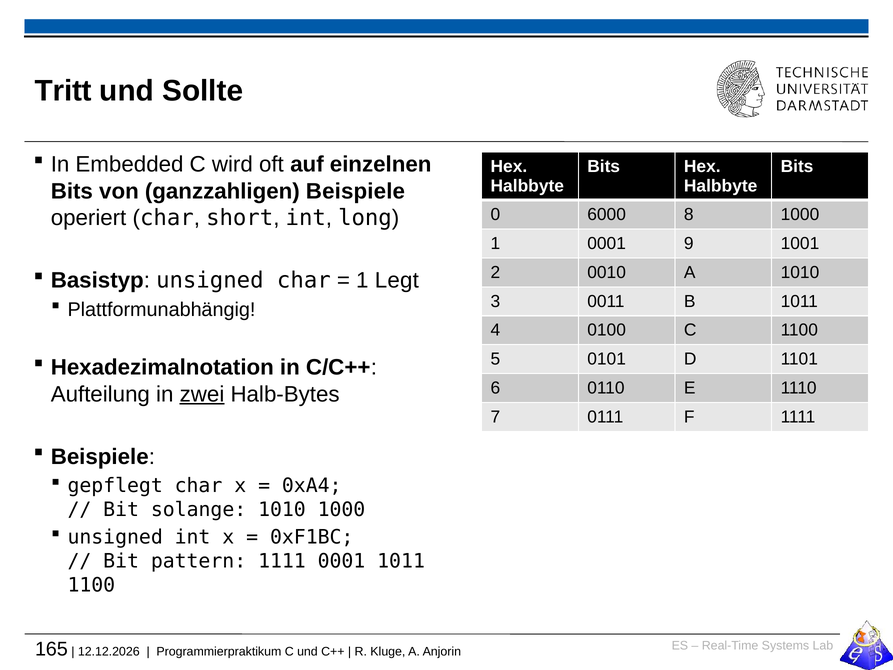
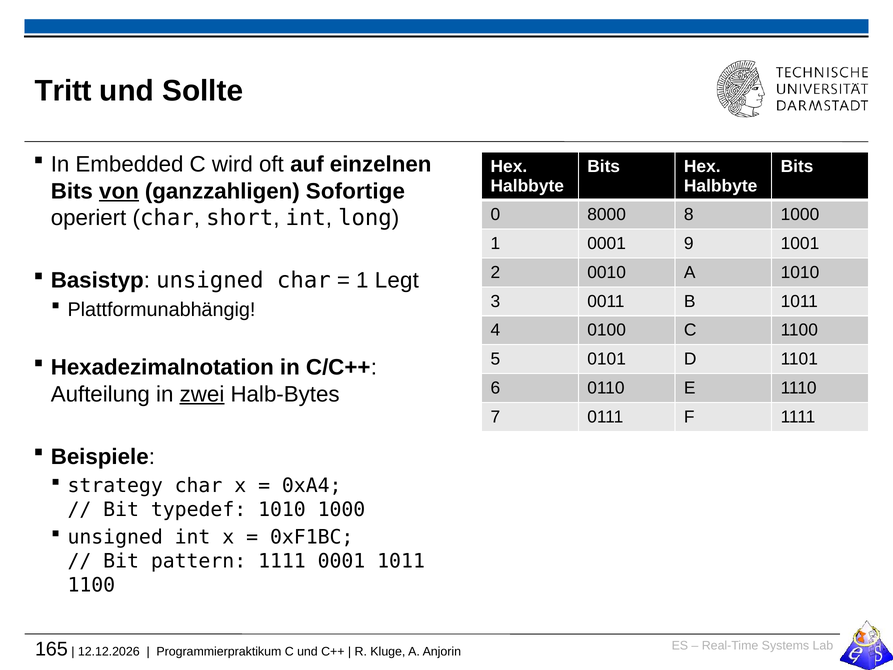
von underline: none -> present (119, 191)
ganzzahligen Beispiele: Beispiele -> Sofortige (355, 191)
6000: 6000 -> 8000 (607, 215)
gepflegt: gepflegt -> strategy (115, 486)
solange: solange -> typedef (199, 509)
